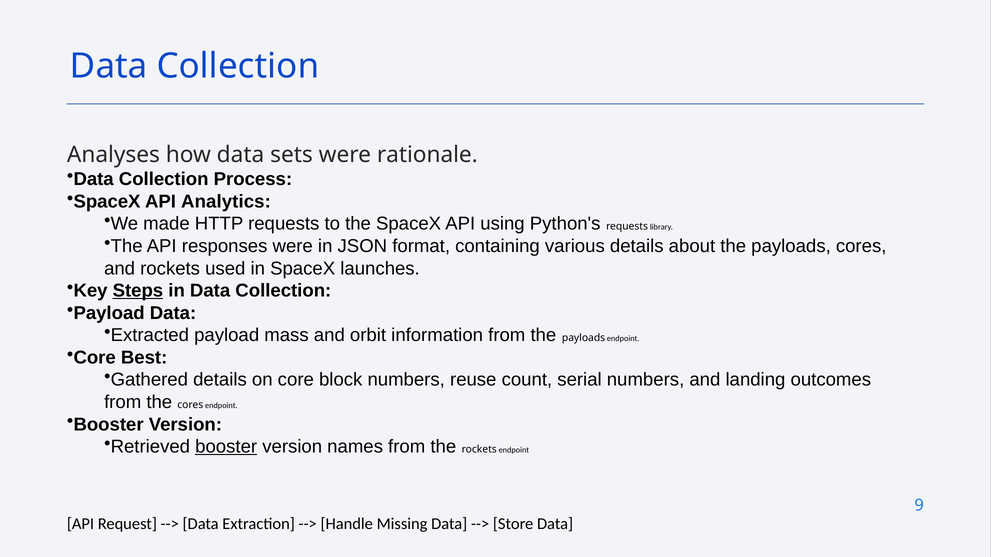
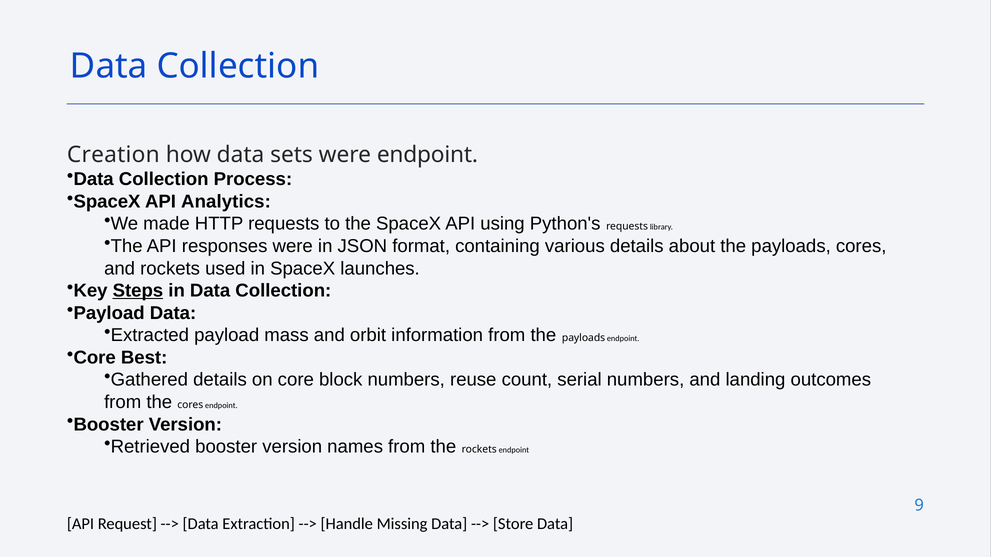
Analyses: Analyses -> Creation (113, 155)
were rationale: rationale -> endpoint (427, 155)
booster underline: present -> none (226, 447)
